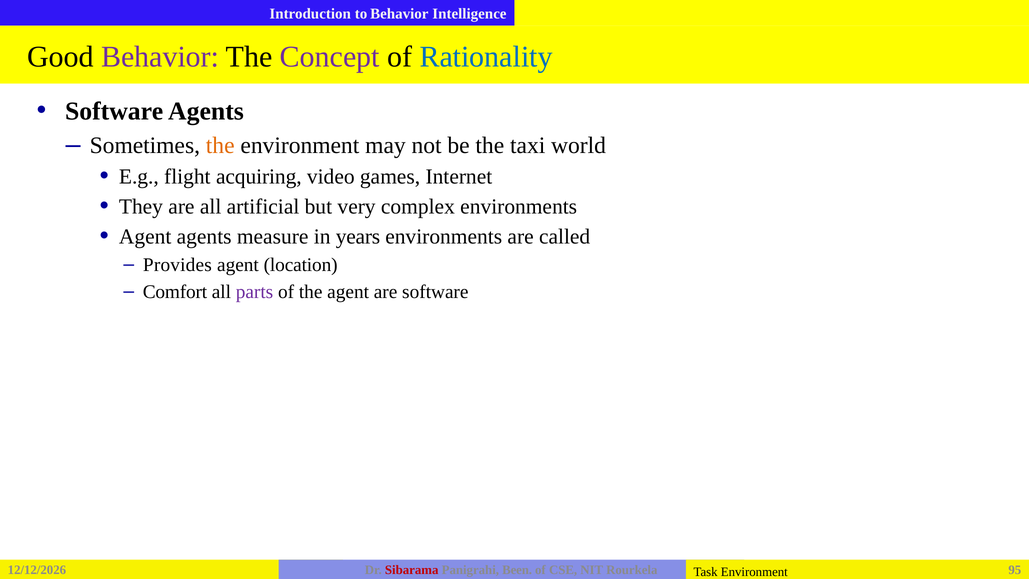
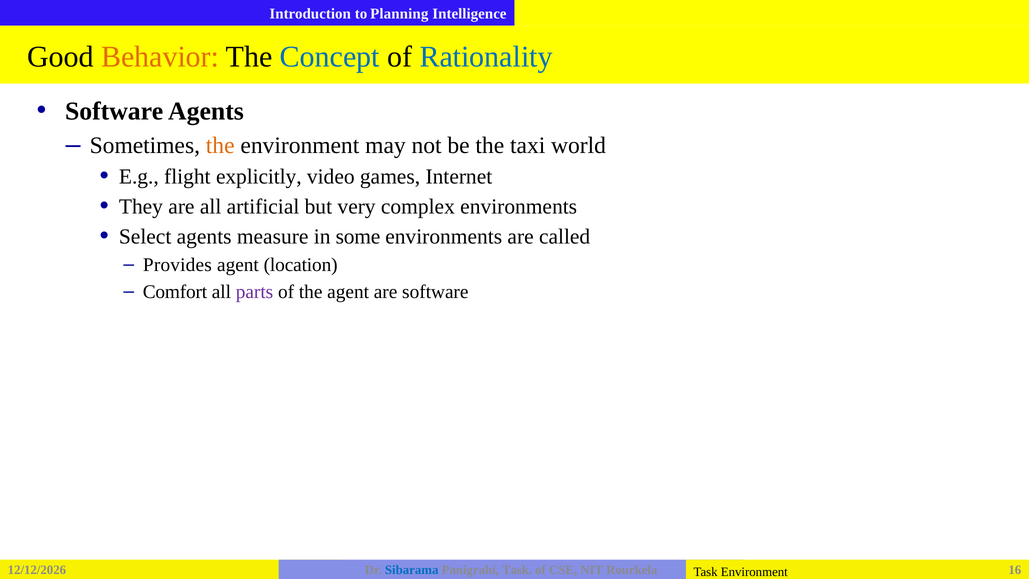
Behavior: Behavior -> Planning (399, 14)
Behavior colour: purple -> orange (160, 57)
Concept colour: purple -> blue (330, 57)
acquiring: acquiring -> explicitly (259, 176)
Agent: Agent -> Select (145, 236)
years: years -> some (358, 236)
Sibarama colour: red -> blue (412, 570)
Panigrahi Been: Been -> Task (517, 570)
95: 95 -> 16 (1015, 570)
